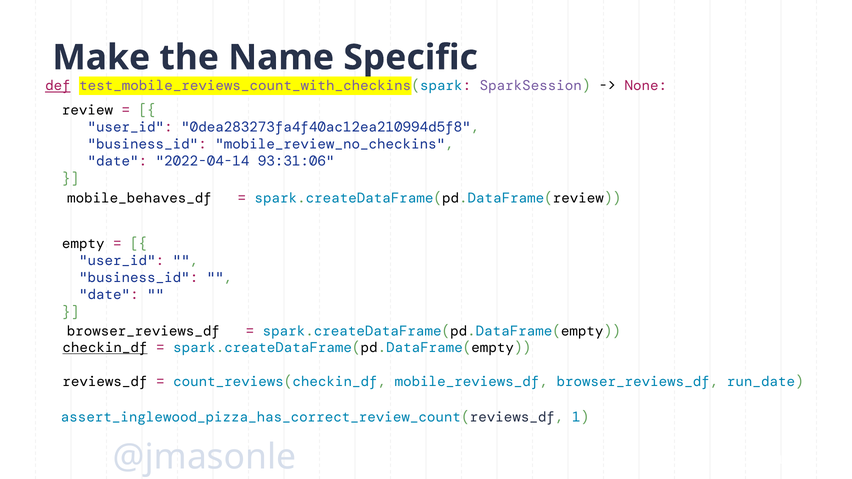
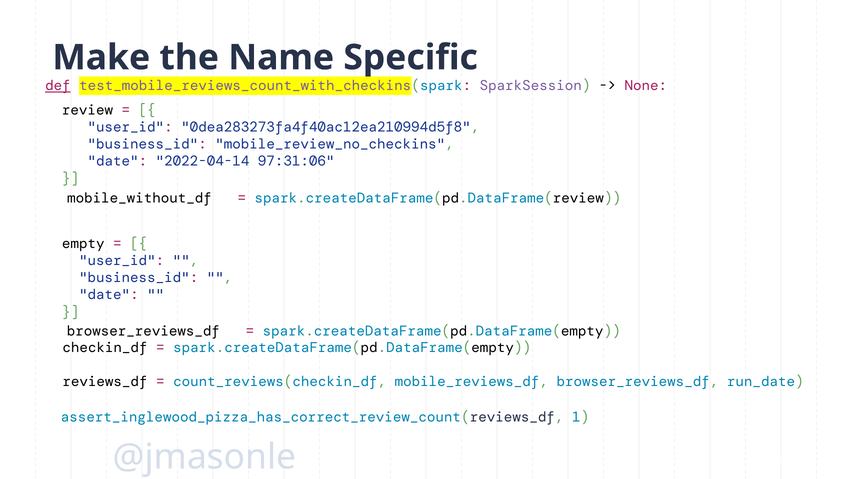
93:31:06: 93:31:06 -> 97:31:06 (296, 161)
mobile_behaves_df: mobile_behaves_df -> mobile_without_df (140, 198)
checkin_df underline: present -> none (105, 348)
